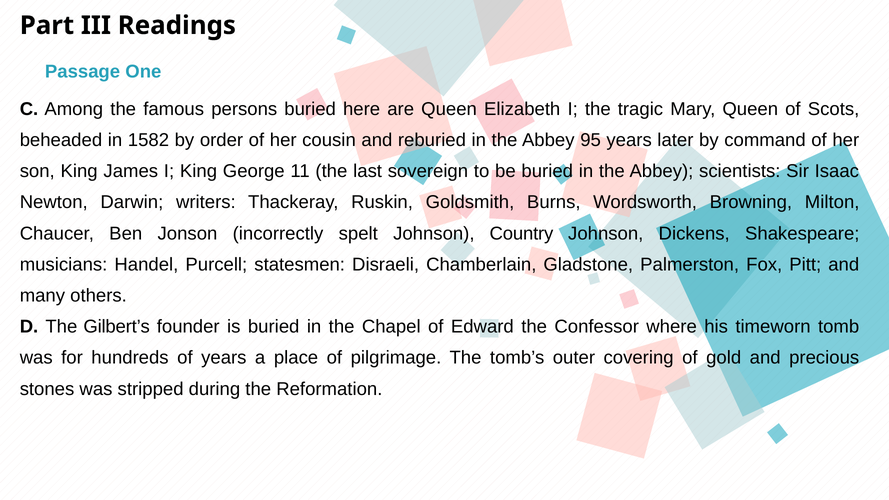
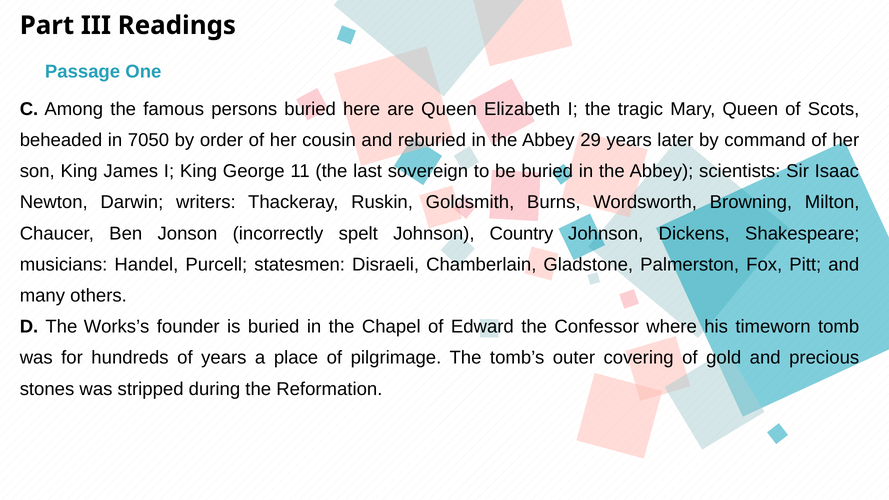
1582: 1582 -> 7050 (148, 140)
95: 95 -> 29 (591, 140)
Gilbert’s: Gilbert’s -> Works’s (117, 327)
